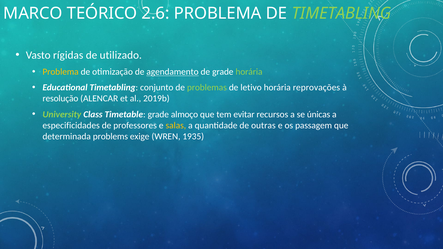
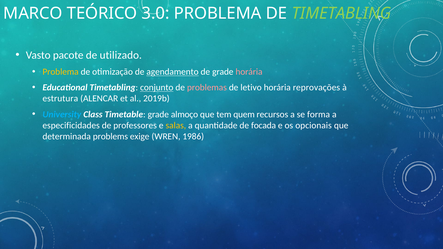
2.6: 2.6 -> 3.0 (156, 13)
rígidas: rígidas -> pacote (68, 55)
horária colour: light green -> pink (249, 72)
conjunto underline: none -> present (157, 88)
problemas colour: light green -> pink (207, 88)
resolução: resolução -> estrutura (60, 99)
University colour: light green -> light blue (62, 114)
evitar: evitar -> quem (244, 114)
únicas: únicas -> forma (319, 114)
outras: outras -> focada (264, 125)
passagem: passagem -> opcionais (314, 125)
1935: 1935 -> 1986 (193, 137)
